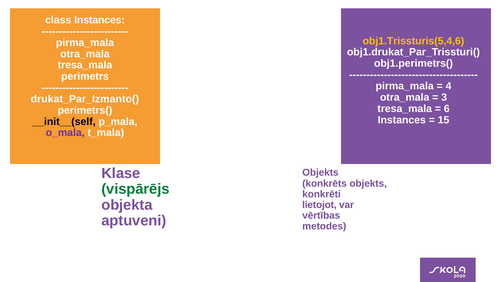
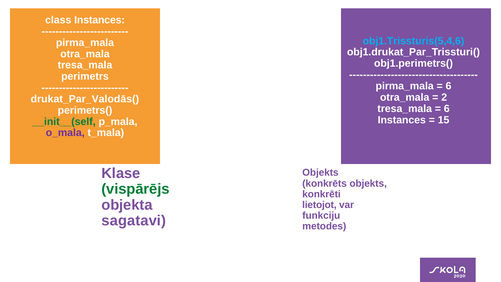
obj1.Trissturis(5,4,6 colour: yellow -> light blue (414, 41)
4: 4 -> 6 (449, 86)
3: 3 -> 2 (444, 97)
drukat_Par_Izmanto(: drukat_Par_Izmanto( -> drukat_Par_Valodās( (85, 99)
__init__(self colour: black -> green (64, 122)
vērtības: vērtības -> funkciju (321, 215)
aptuveni: aptuveni -> sagatavi (134, 221)
